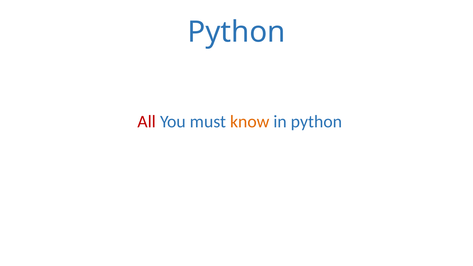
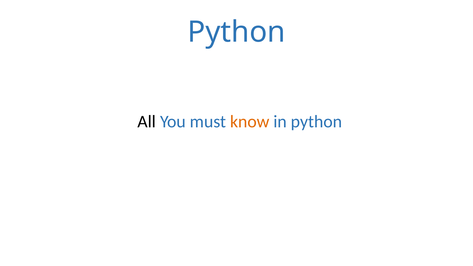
All colour: red -> black (147, 122)
